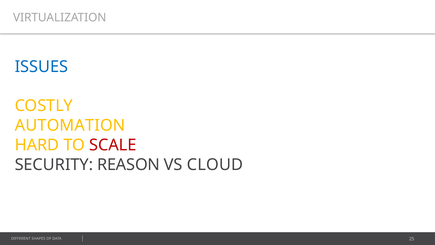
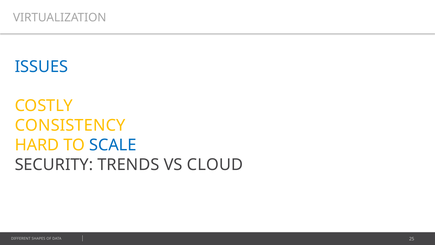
AUTOMATION: AUTOMATION -> CONSISTENCY (70, 125)
SCALE colour: red -> blue (113, 145)
REASON: REASON -> TRENDS (128, 164)
